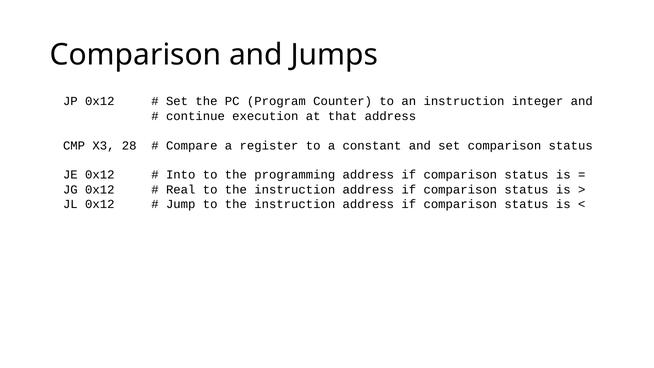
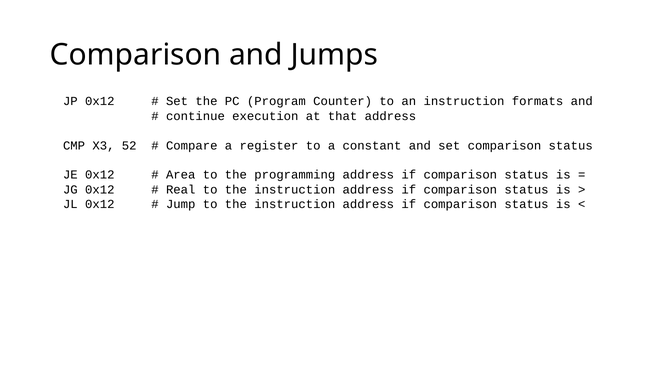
integer: integer -> formats (538, 101)
28: 28 -> 52 (129, 145)
Into: Into -> Area (181, 175)
